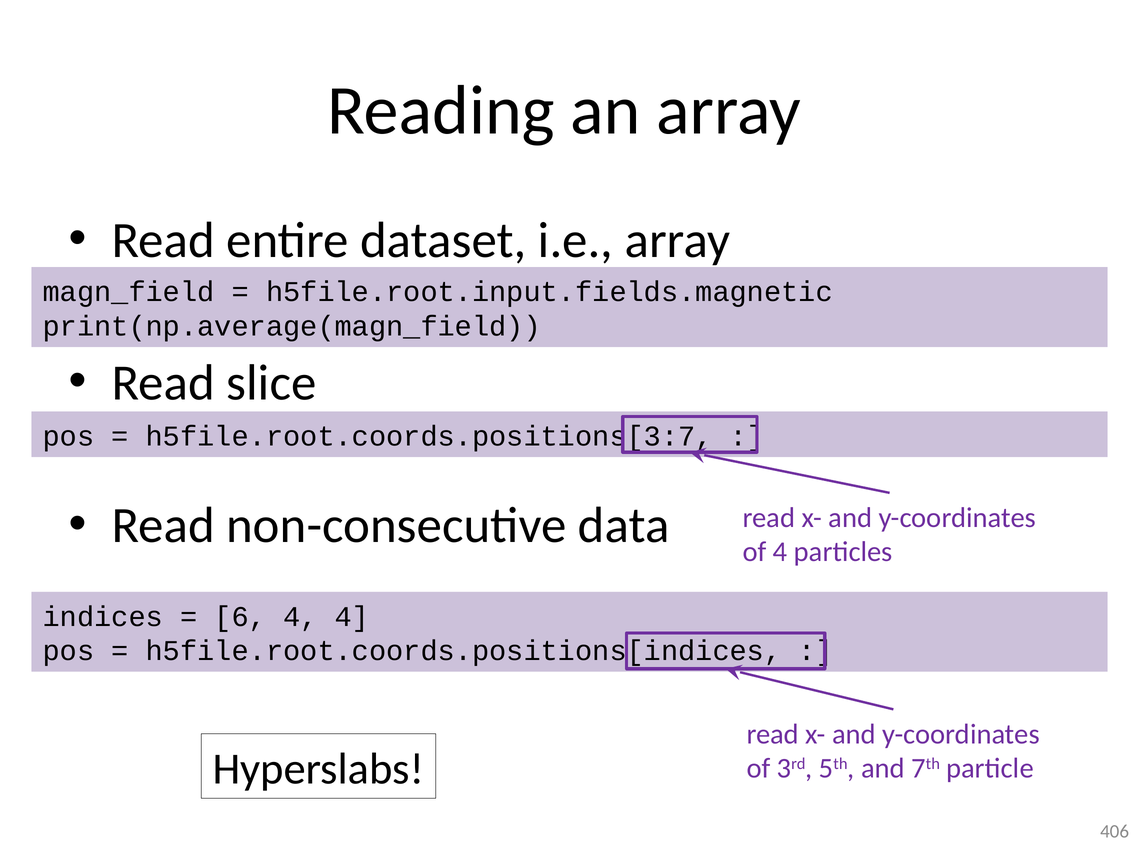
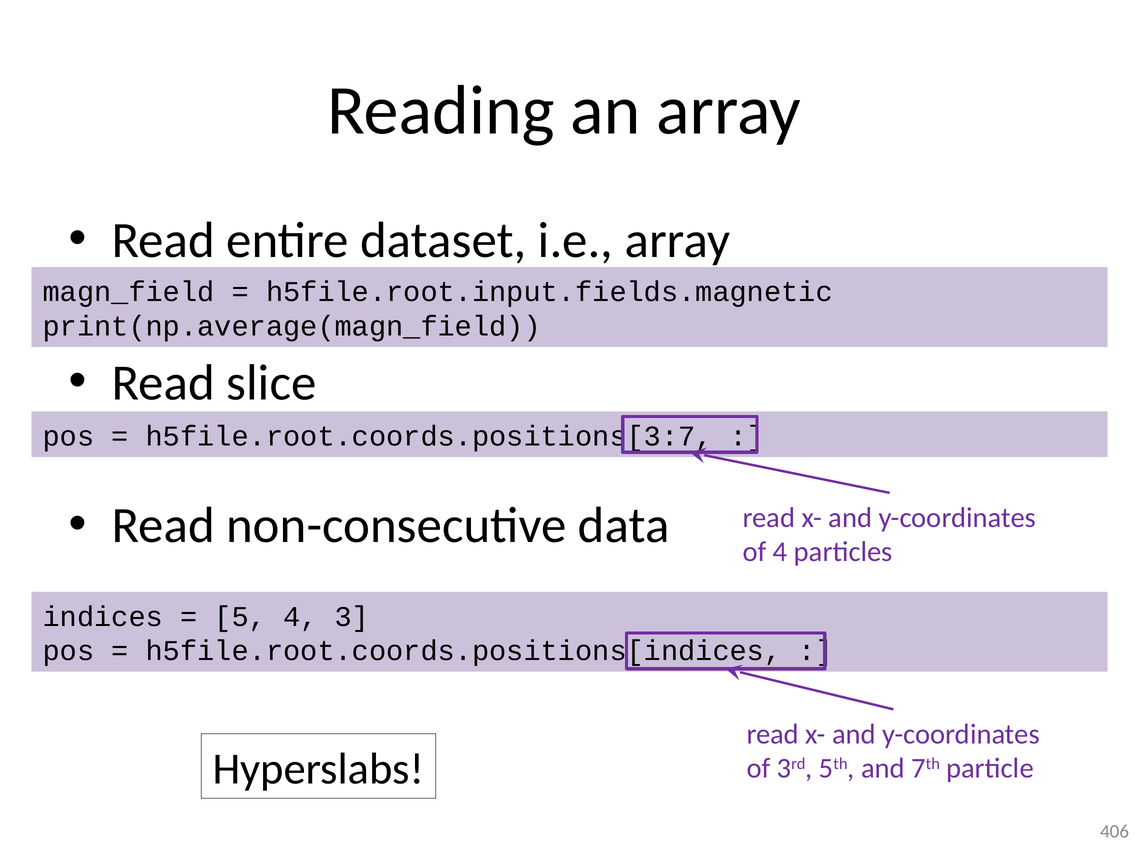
6: 6 -> 5 (240, 616)
4 4: 4 -> 3 (352, 616)
